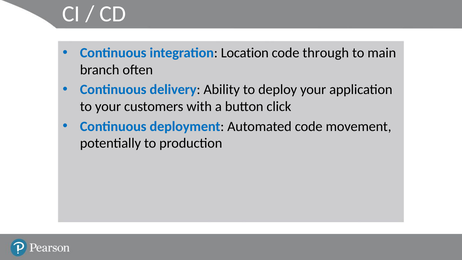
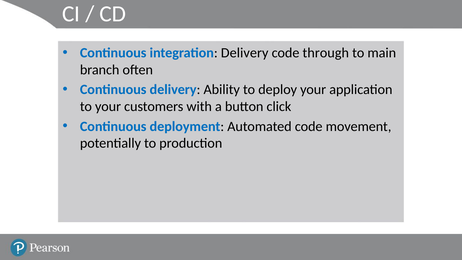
integration Location: Location -> Delivery (245, 53)
